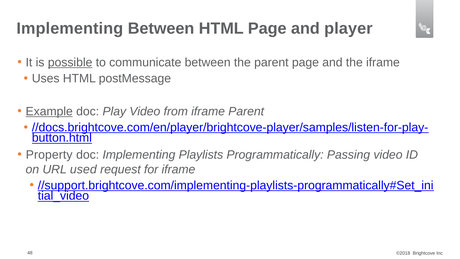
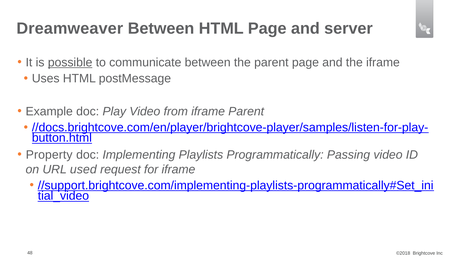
Implementing: Implementing -> Dreamweaver (70, 28)
player: player -> server (349, 28)
Example underline: present -> none (49, 111)
